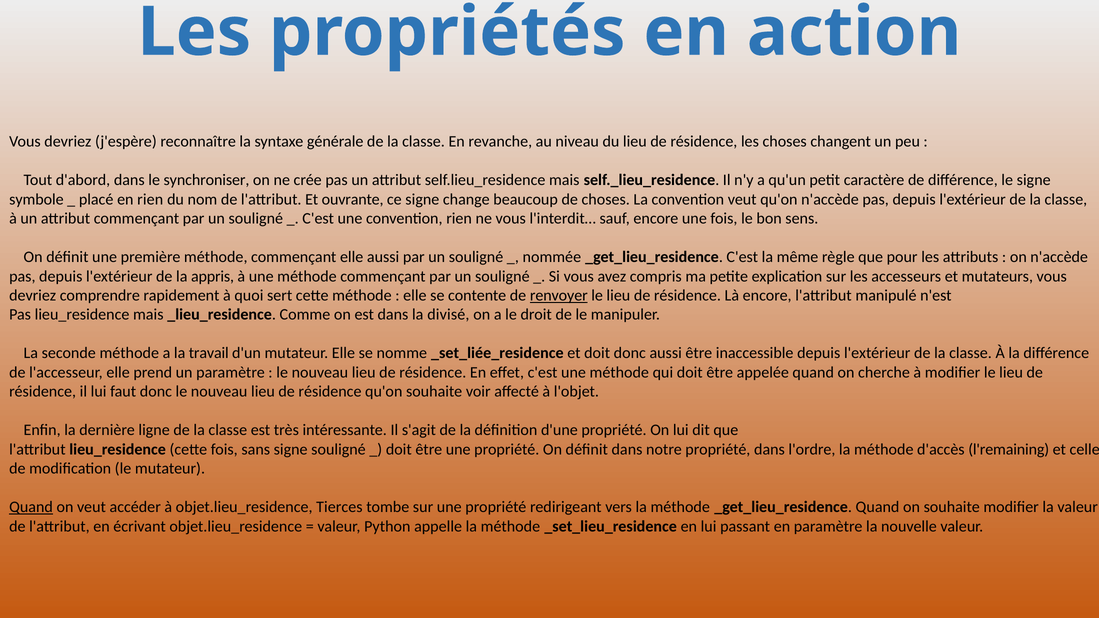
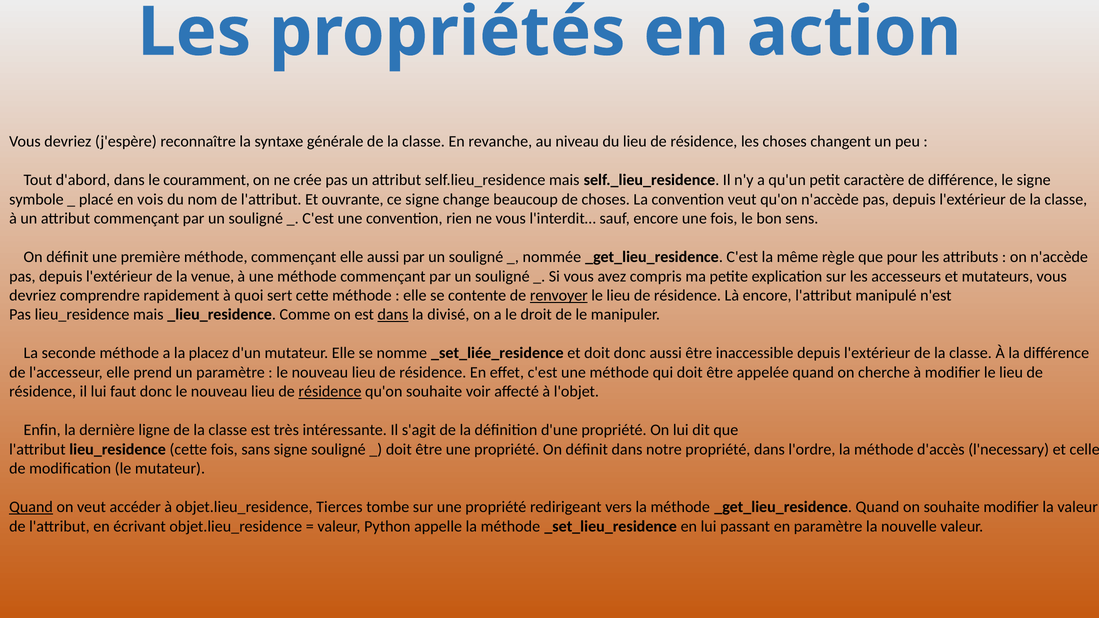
synchroniser: synchroniser -> couramment (207, 180)
en rien: rien -> vois (150, 199)
appris: appris -> venue (213, 276)
dans underline: none -> present (393, 315)
travail: travail -> placez (209, 353)
résidence underline: none -> present (330, 392)
l'remaining: l'remaining -> l'necessary (1009, 450)
